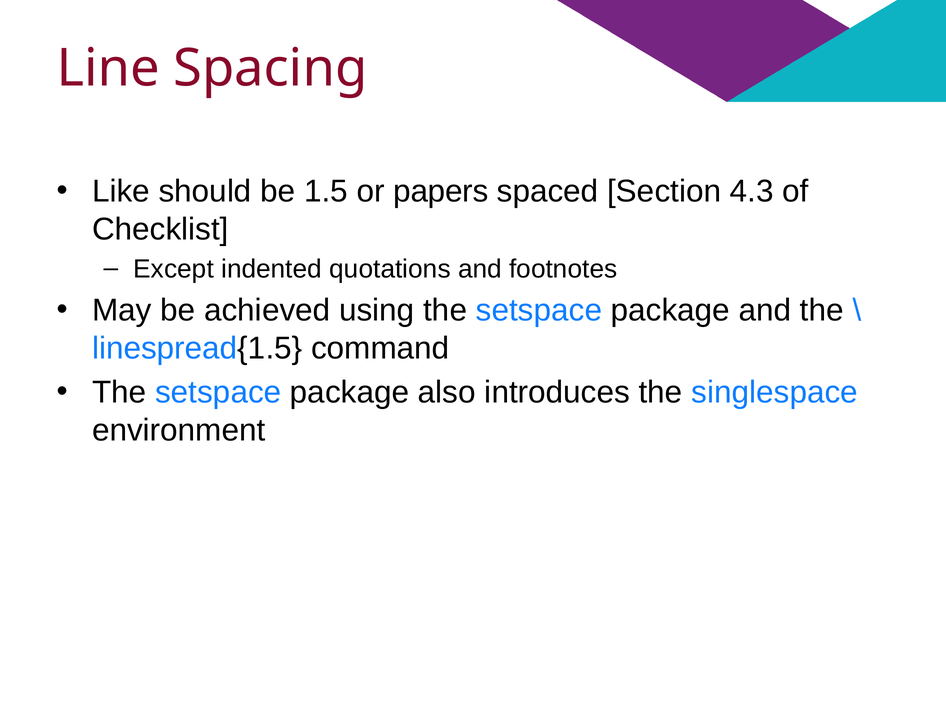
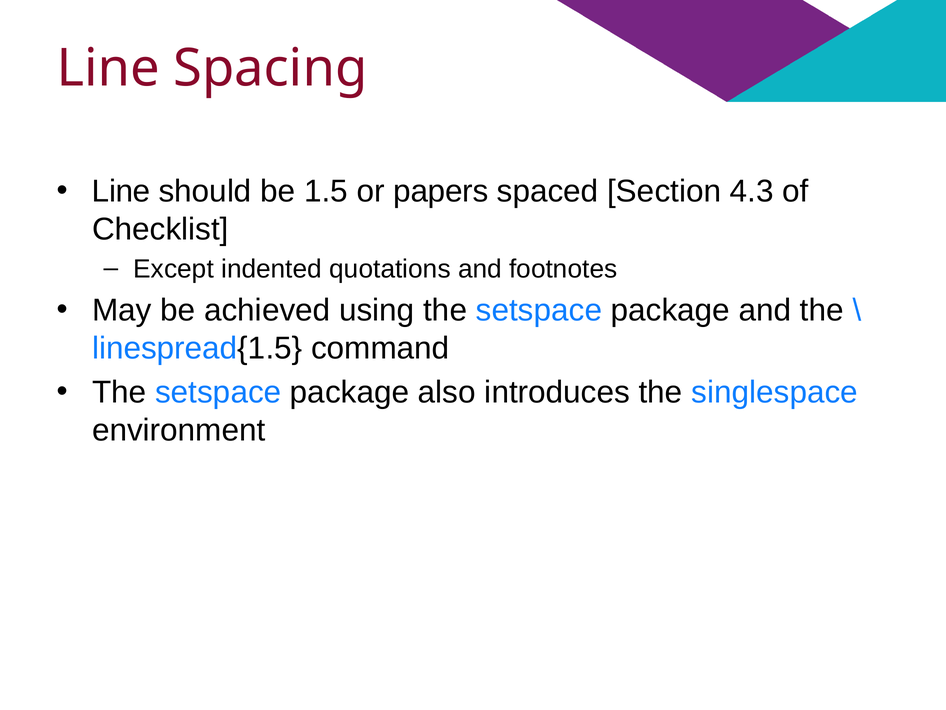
Like: Like -> Line (121, 191)
